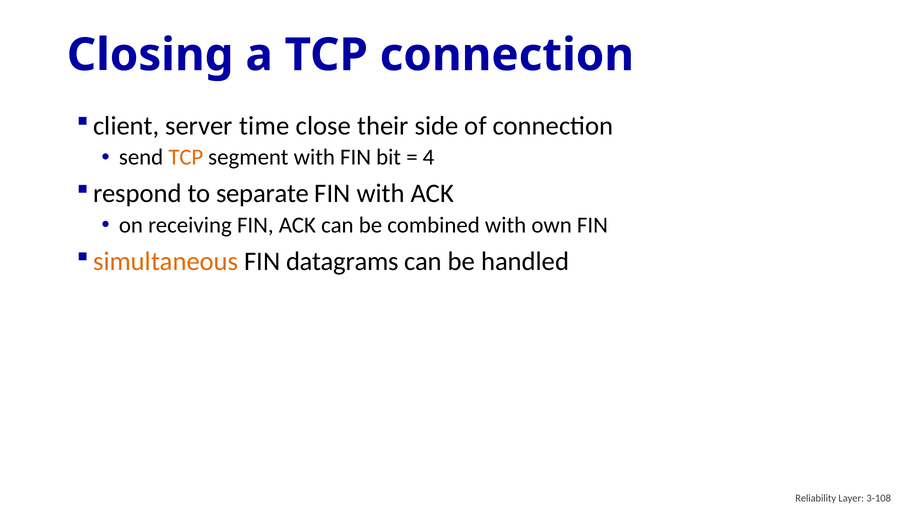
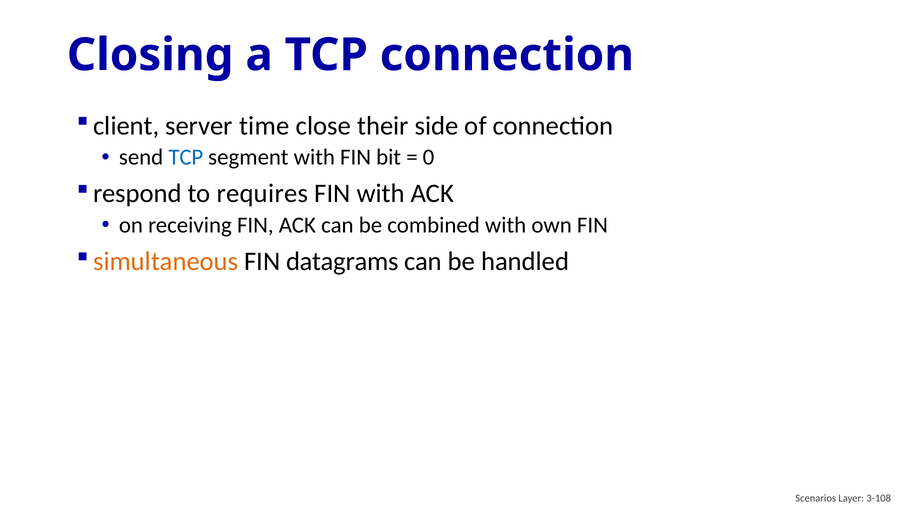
TCP colour: orange -> blue (186, 157)
4: 4 -> 0 (429, 157)
separate: separate -> requires (262, 194)
Reliability: Reliability -> Scenarios (816, 498)
